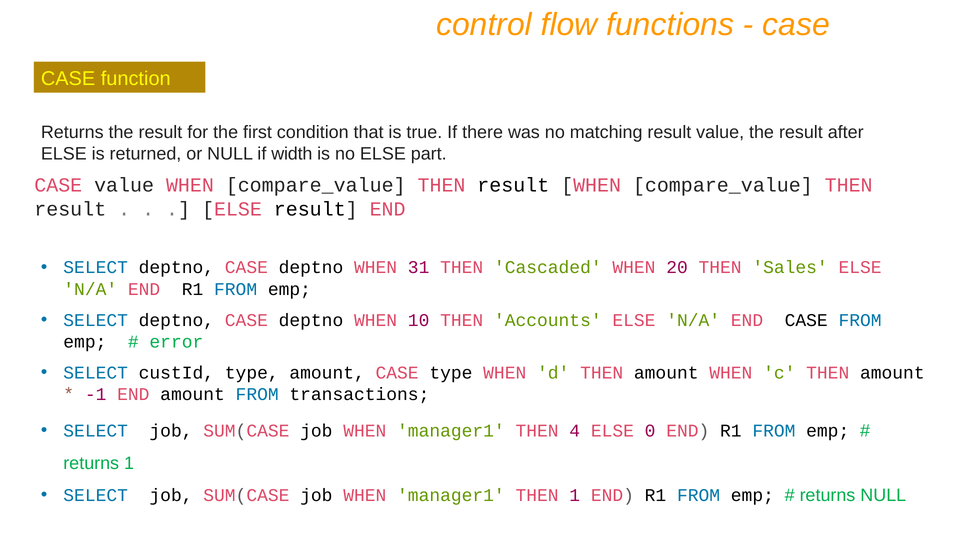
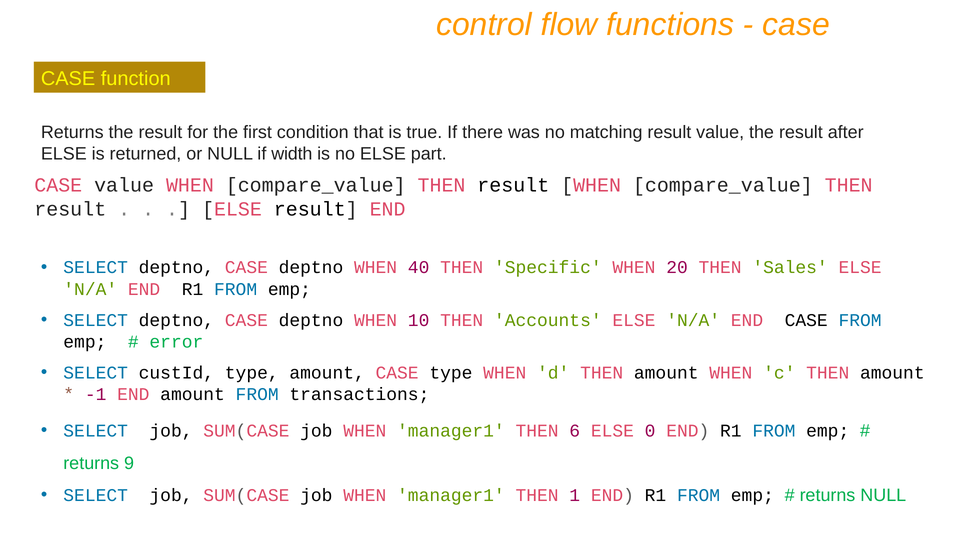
31: 31 -> 40 (419, 268)
Cascaded: Cascaded -> Specific (548, 268)
4: 4 -> 6 (575, 431)
returns 1: 1 -> 9 (129, 463)
